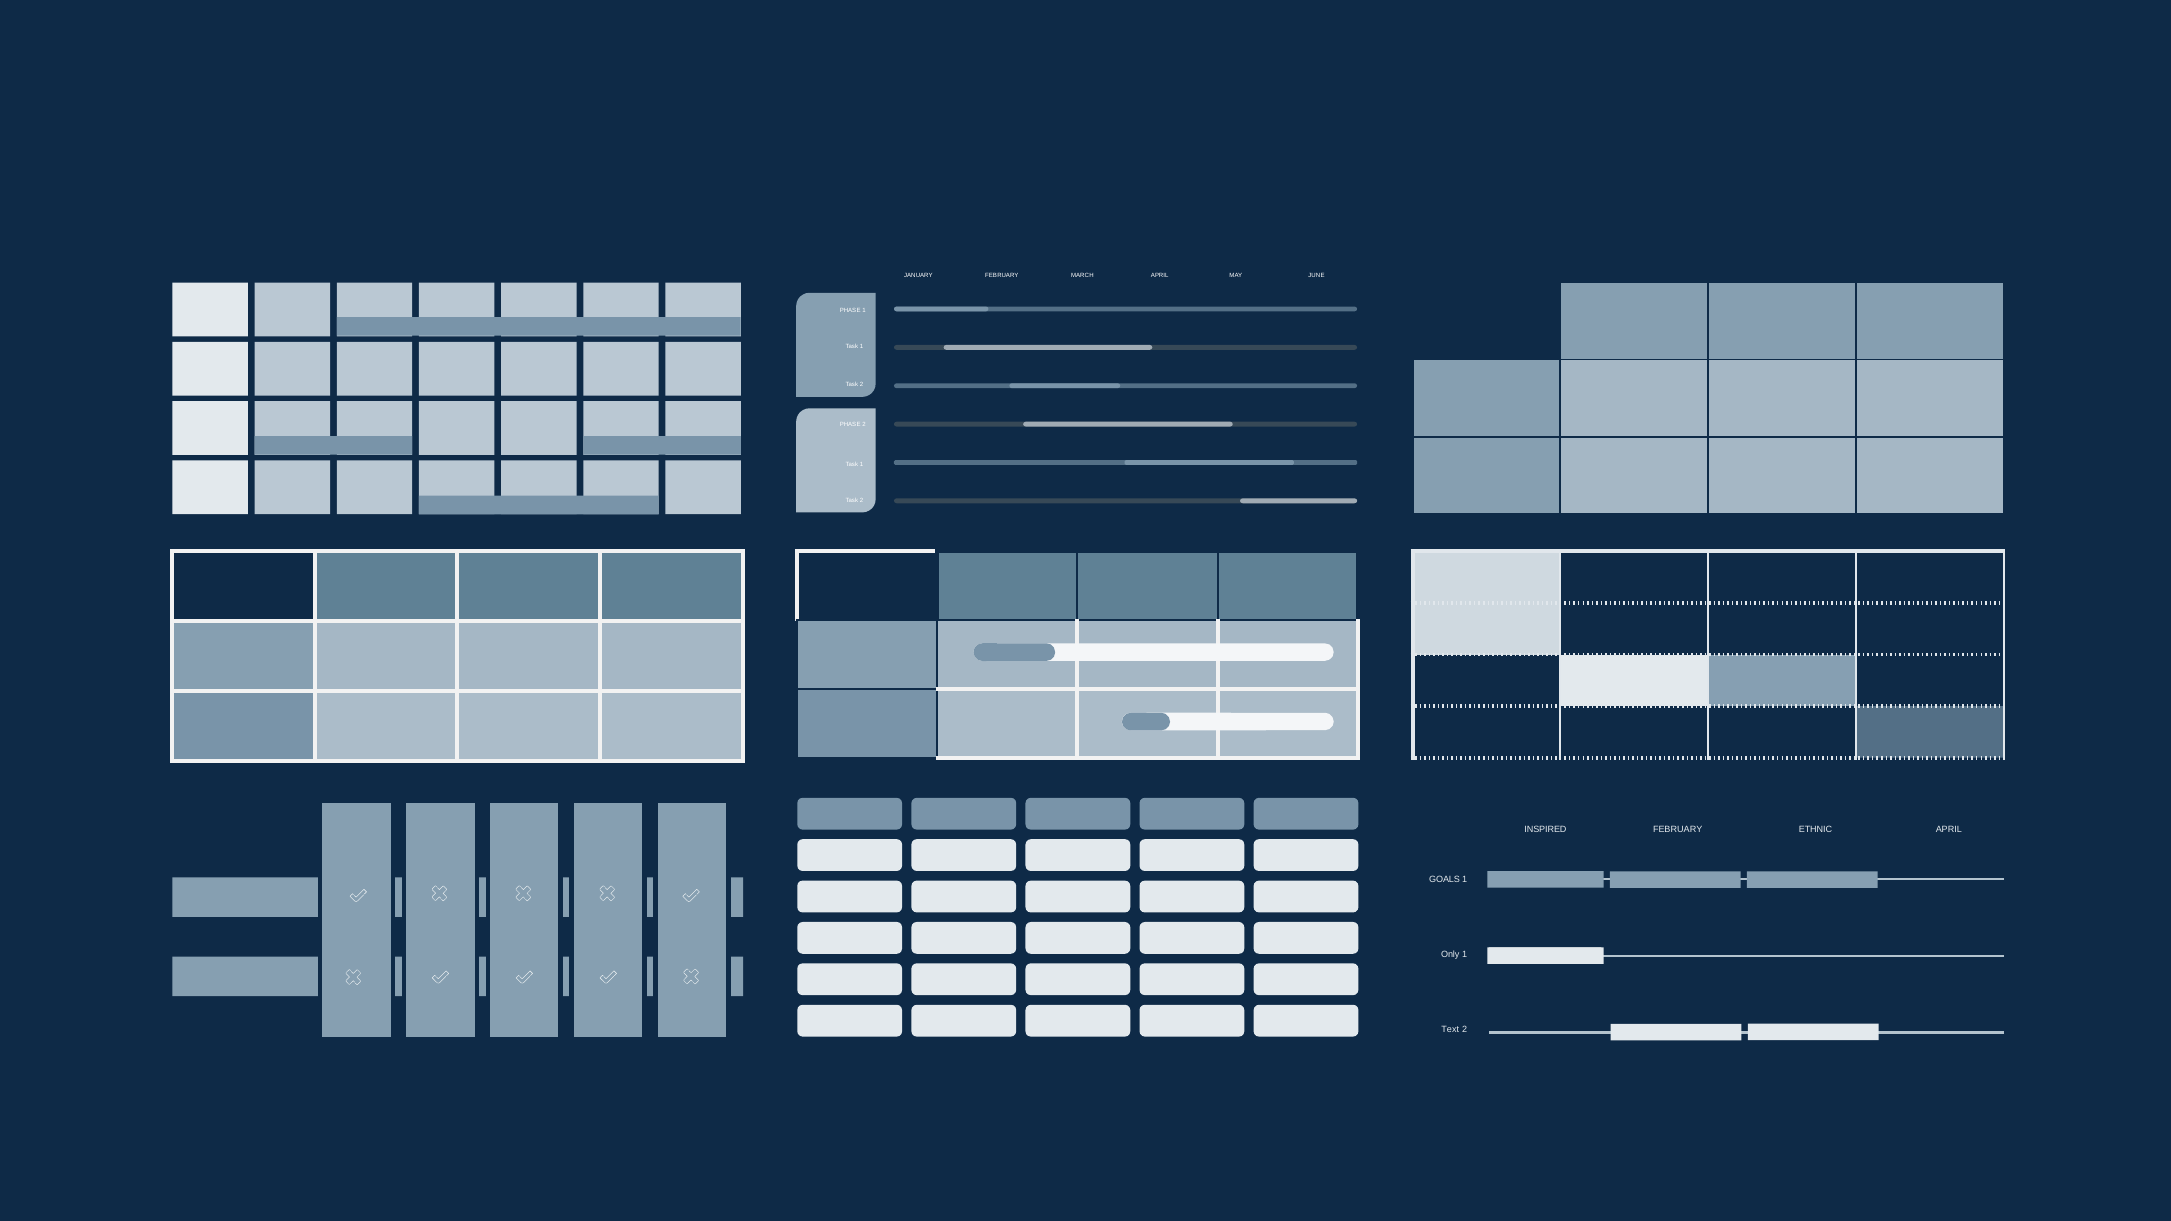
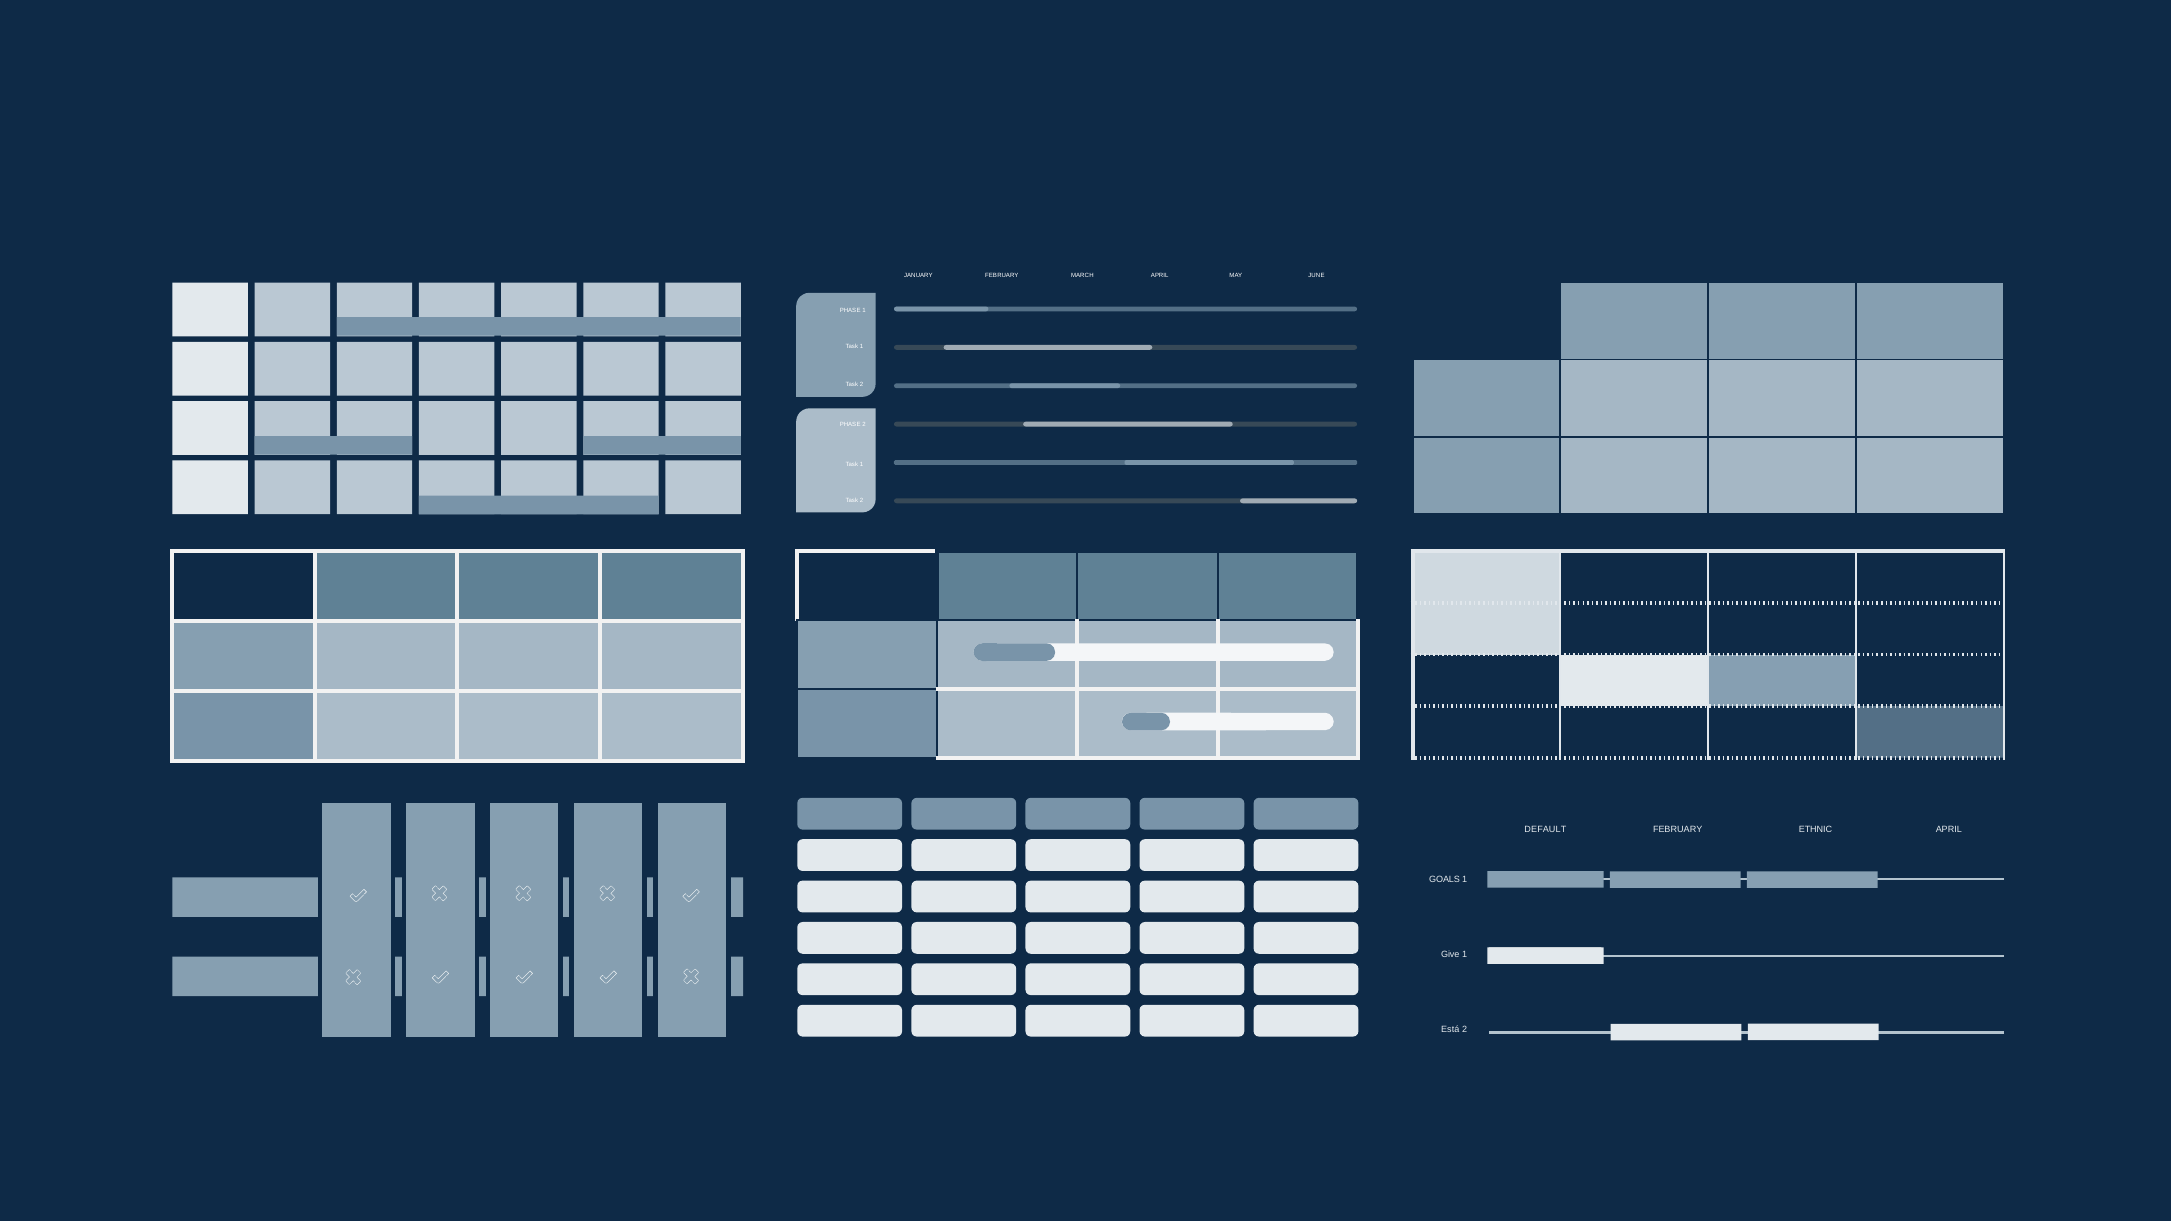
INSPIRED: INSPIRED -> DEFAULT (1545, 830)
Only: Only -> Give (1450, 955)
Text: Text -> Está (1450, 1030)
